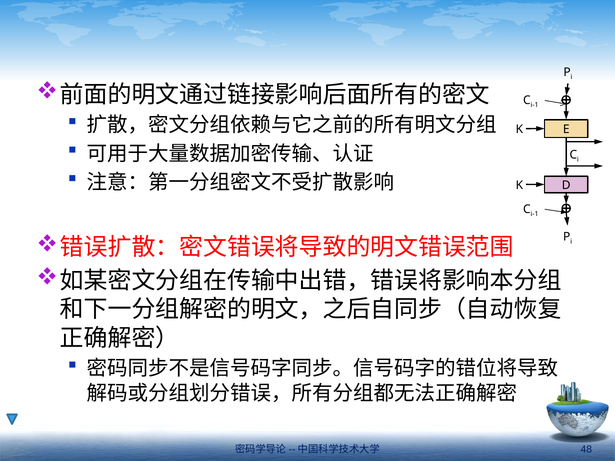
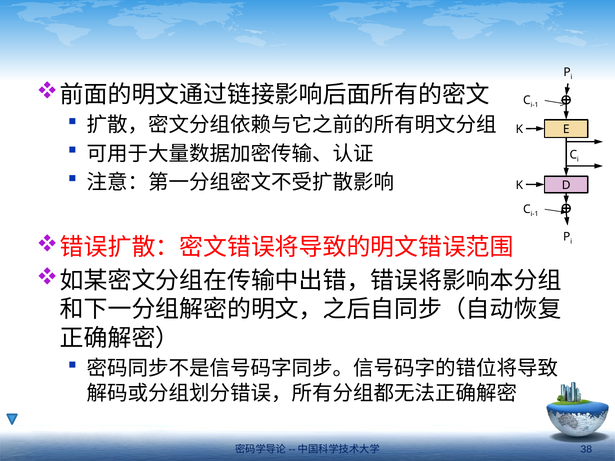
48: 48 -> 38 (586, 450)
